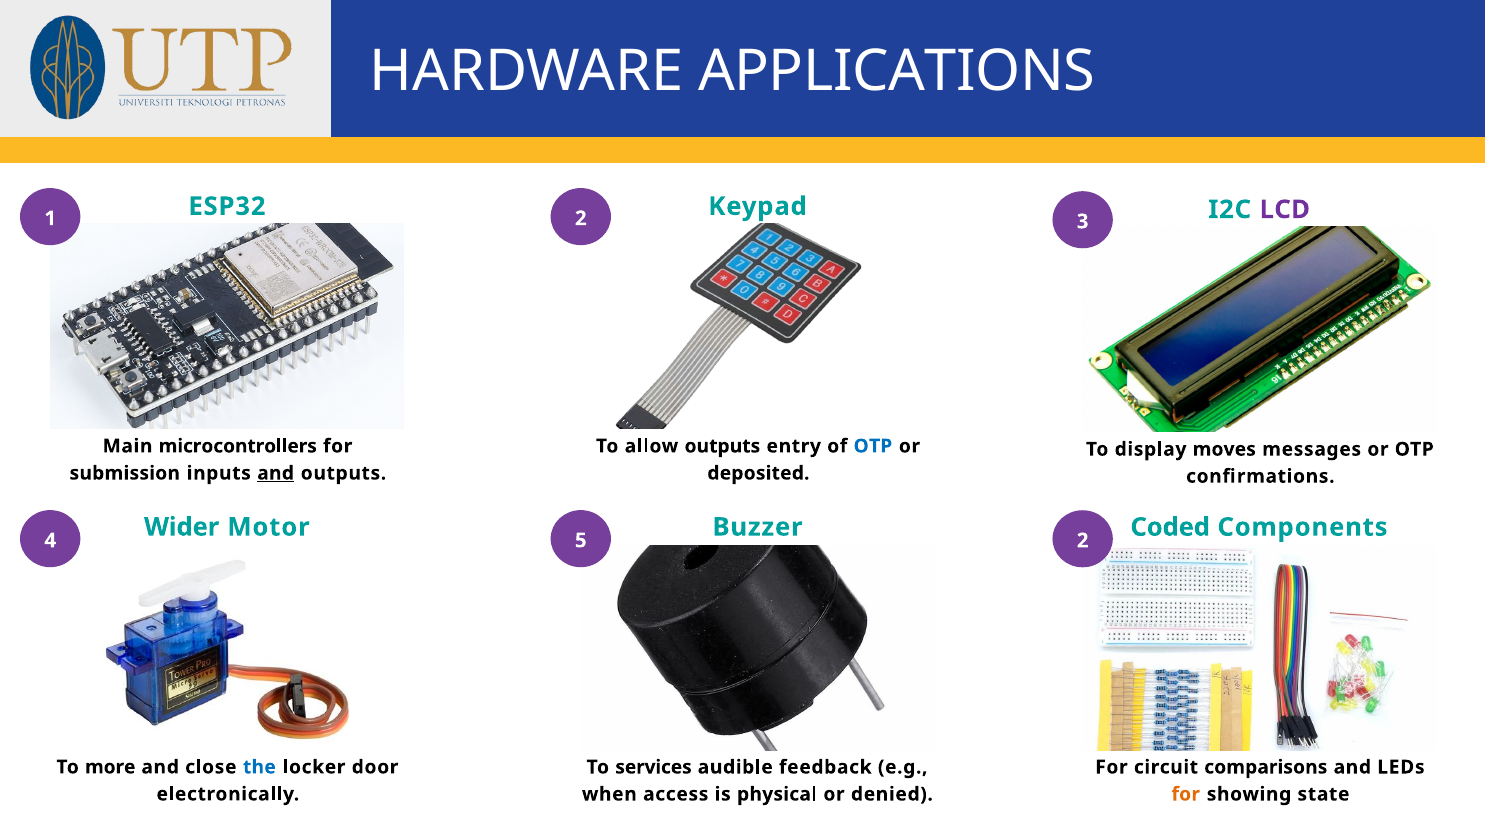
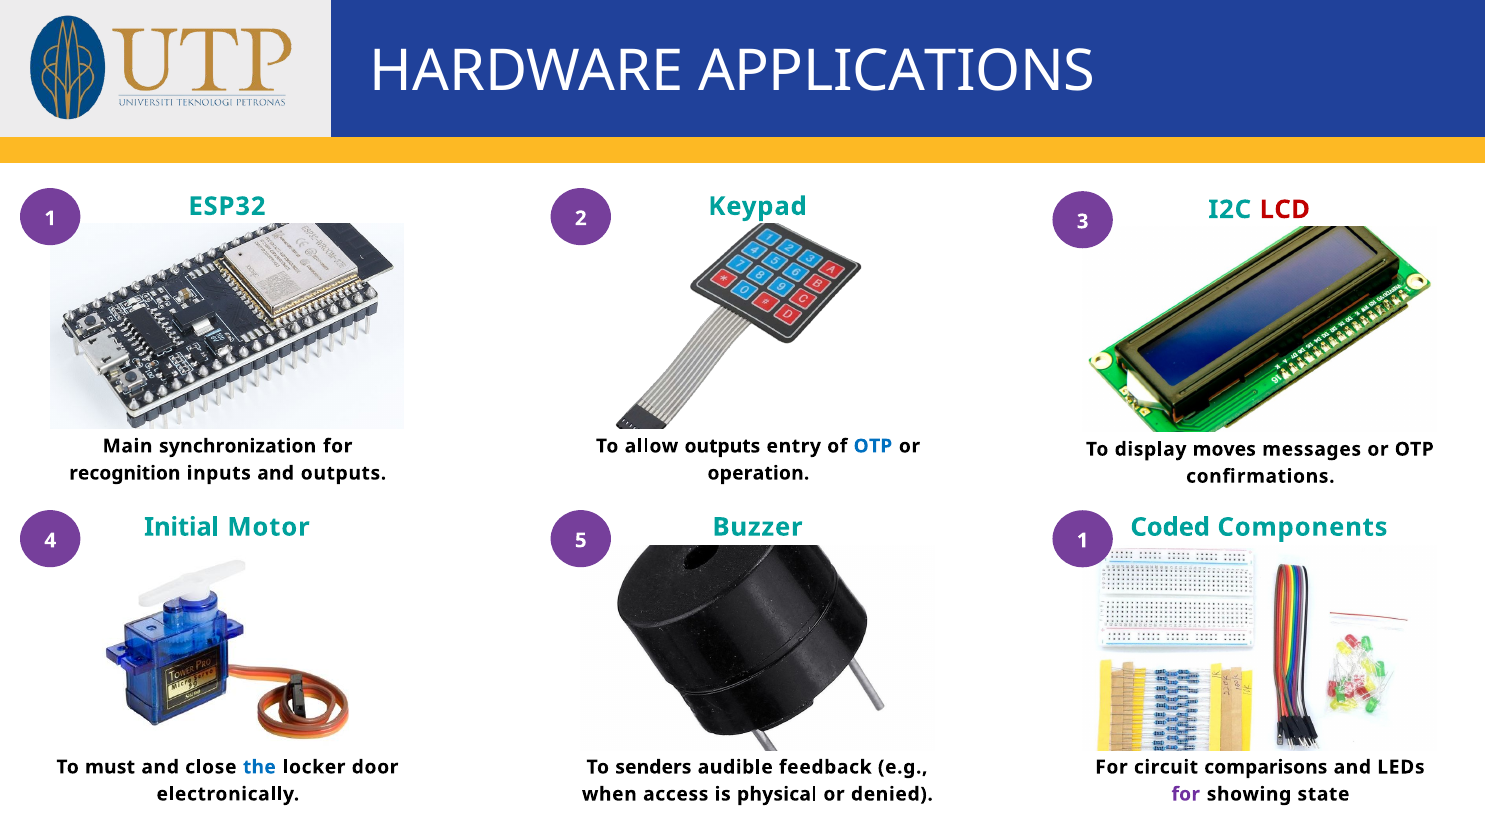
LCD colour: purple -> red (1285, 210)
microcontrollers: microcontrollers -> synchronization (238, 446)
submission: submission -> recognition (125, 473)
and underline: present -> none (276, 473)
deposited: deposited -> operation (758, 473)
Wider: Wider -> Initial (182, 527)
Buzzer 2: 2 -> 1 (1083, 541)
more: more -> must (110, 767)
services: services -> senders (653, 767)
for colour: orange -> purple (1186, 794)
